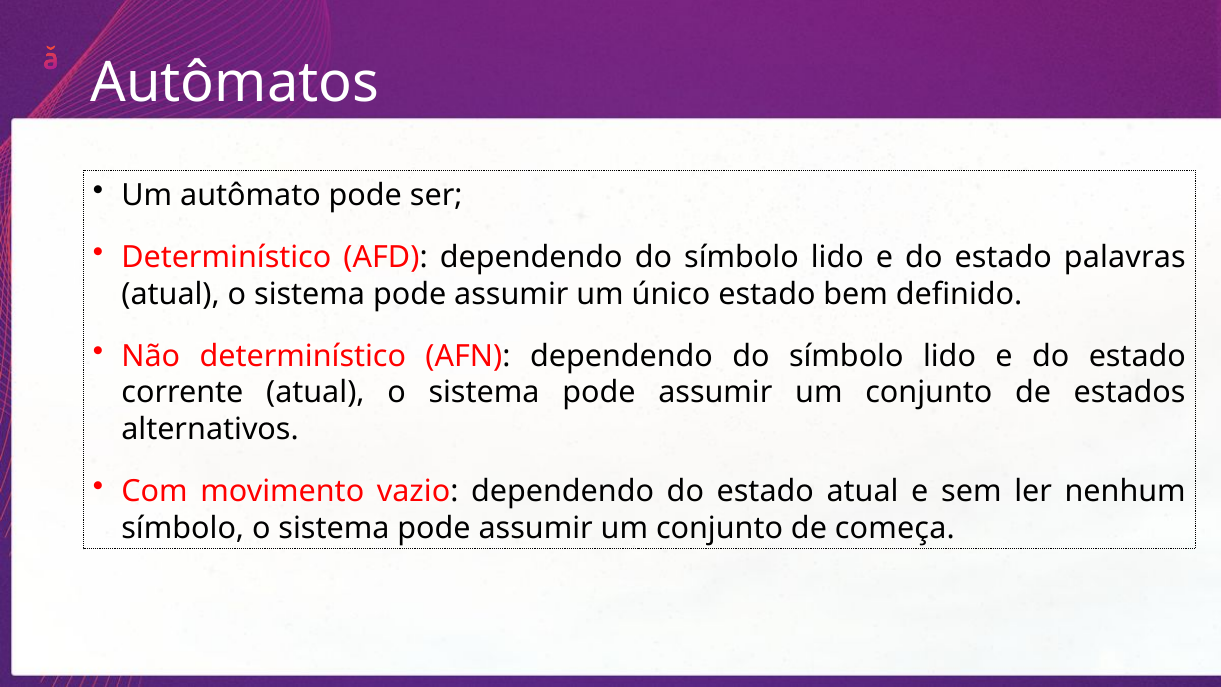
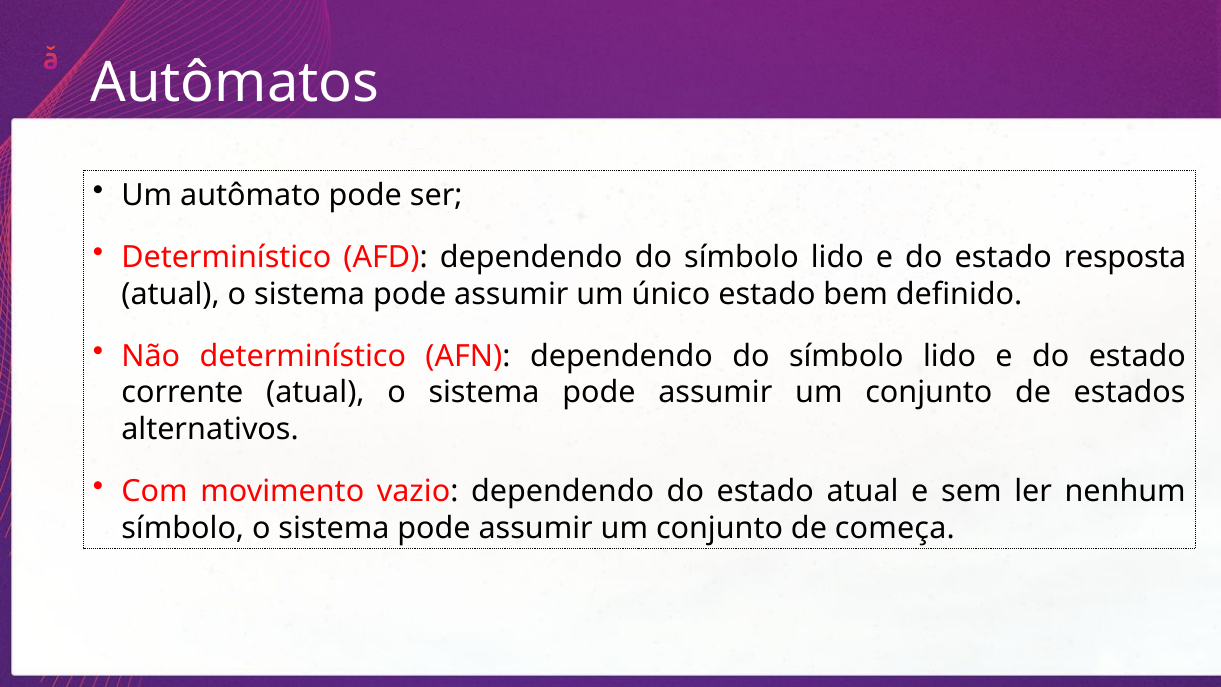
palavras: palavras -> resposta (1125, 257)
